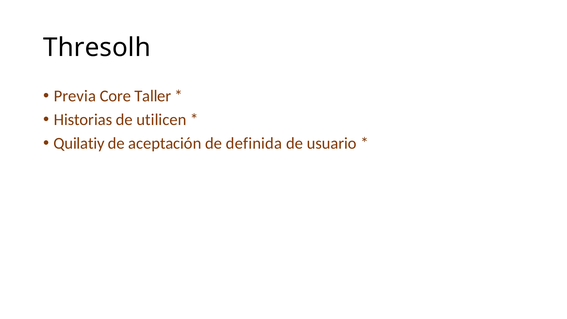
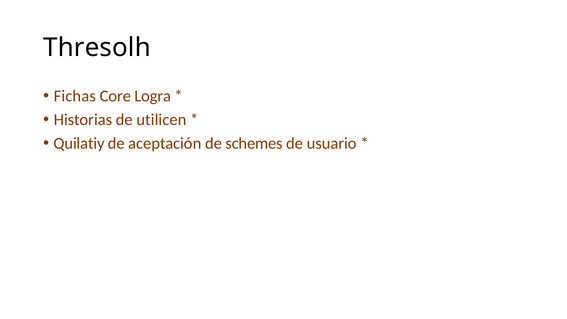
Previa: Previa -> Fichas (75, 96)
Taller: Taller -> Logra (153, 96)
definida: definida -> schemes (254, 143)
